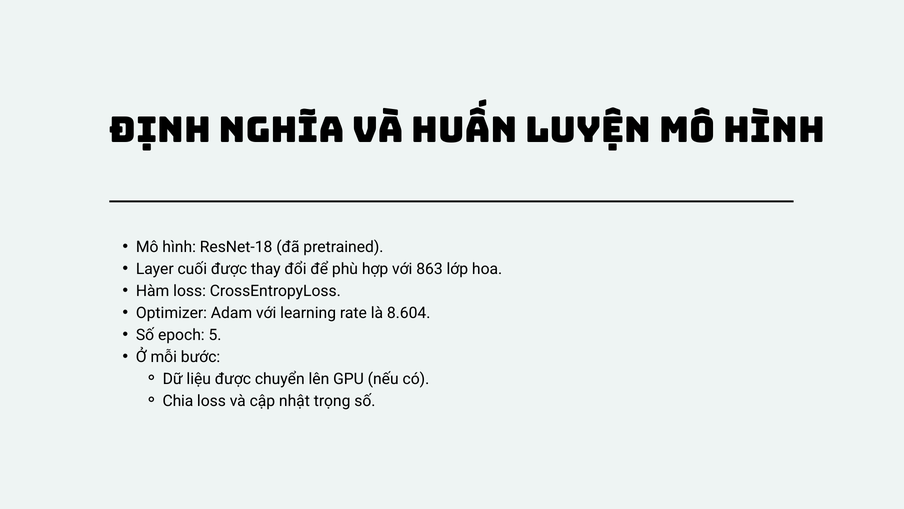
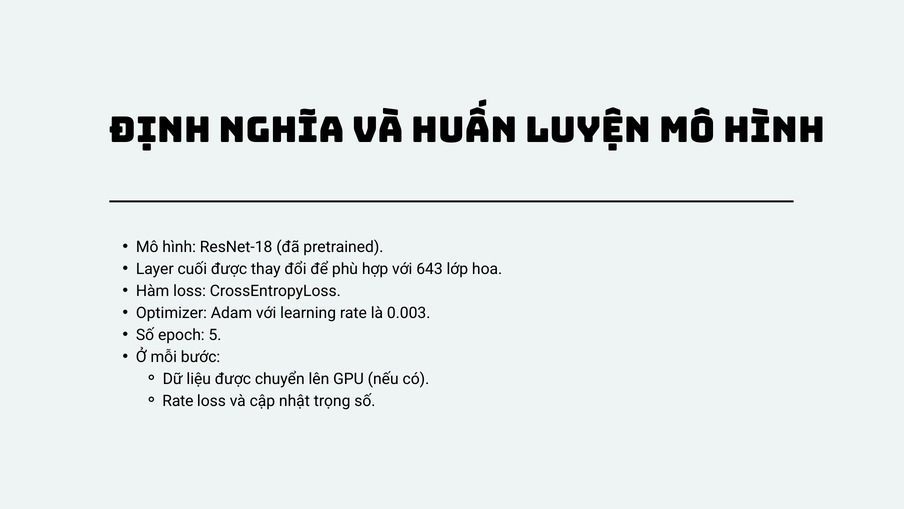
863: 863 -> 643 (429, 269)
8.604: 8.604 -> 0.003 (409, 313)
Chia: Chia -> Rate (178, 401)
